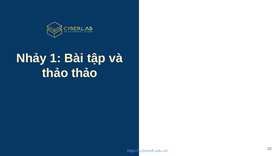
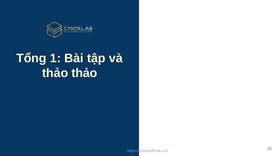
Nhảy: Nhảy -> Tổng (31, 58)
